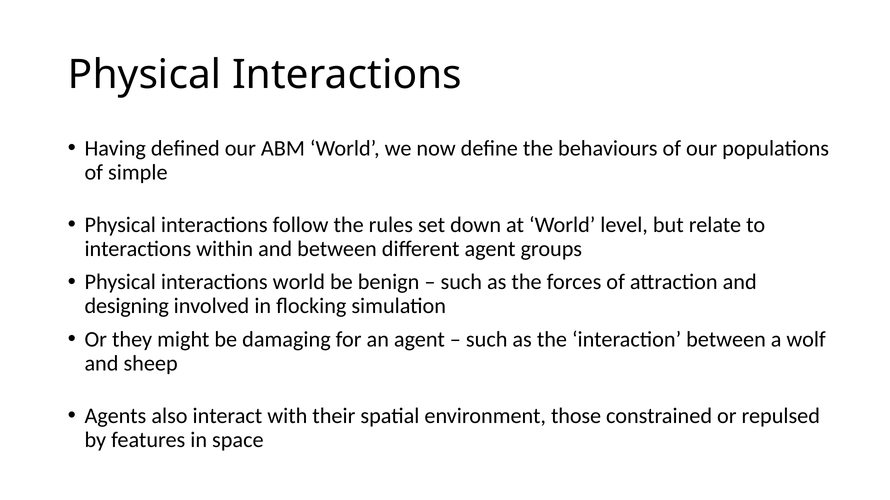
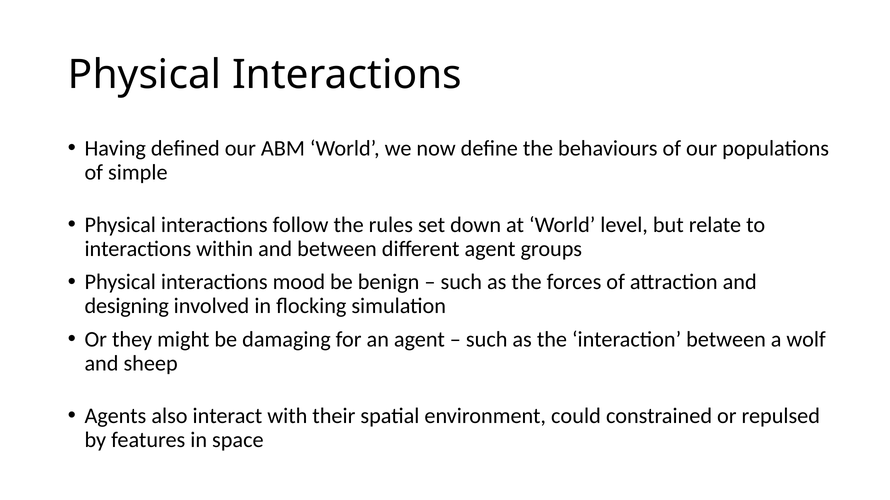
interactions world: world -> mood (299, 282)
those: those -> could (576, 416)
